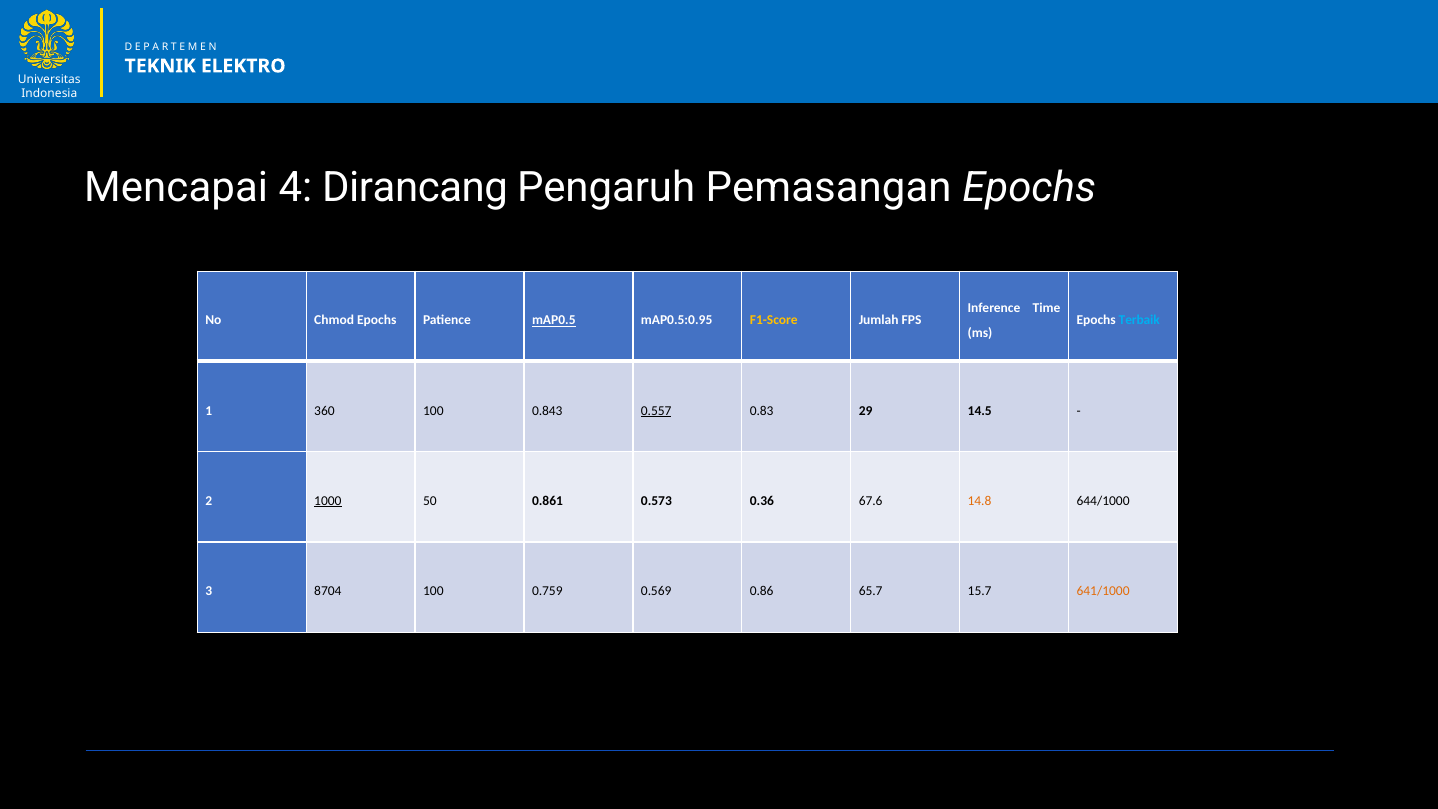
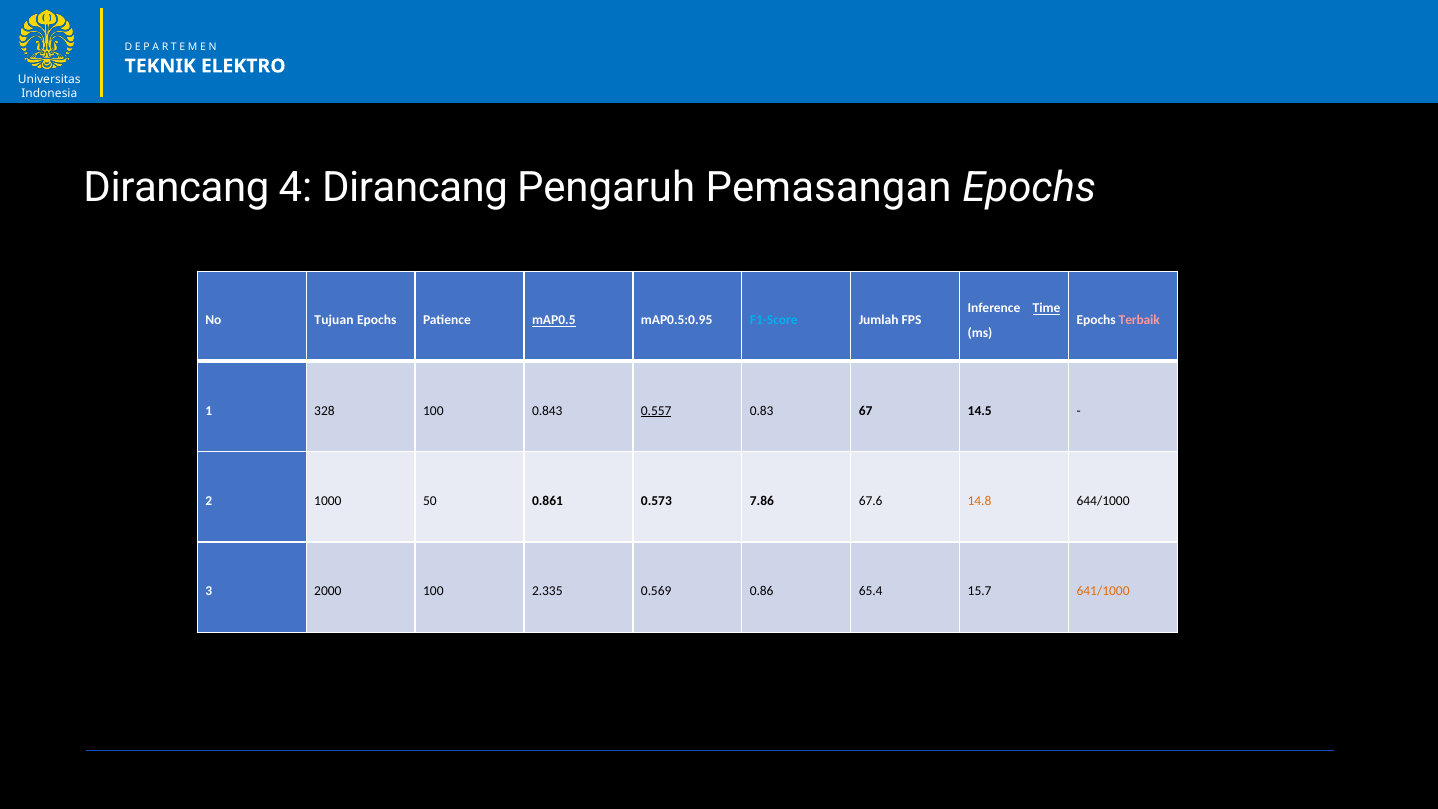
Mencapai: Mencapai -> Dirancang (176, 188)
Time underline: none -> present (1047, 308)
Chmod: Chmod -> Tujuan (334, 320)
F1-Score colour: yellow -> light blue (774, 320)
Terbaik colour: light blue -> pink (1139, 320)
360: 360 -> 328 (324, 411)
29: 29 -> 67 (866, 411)
1000 underline: present -> none (328, 501)
0.36: 0.36 -> 7.86 (762, 501)
8704: 8704 -> 2000 (328, 591)
0.759: 0.759 -> 2.335 (547, 591)
65.7: 65.7 -> 65.4 (871, 591)
